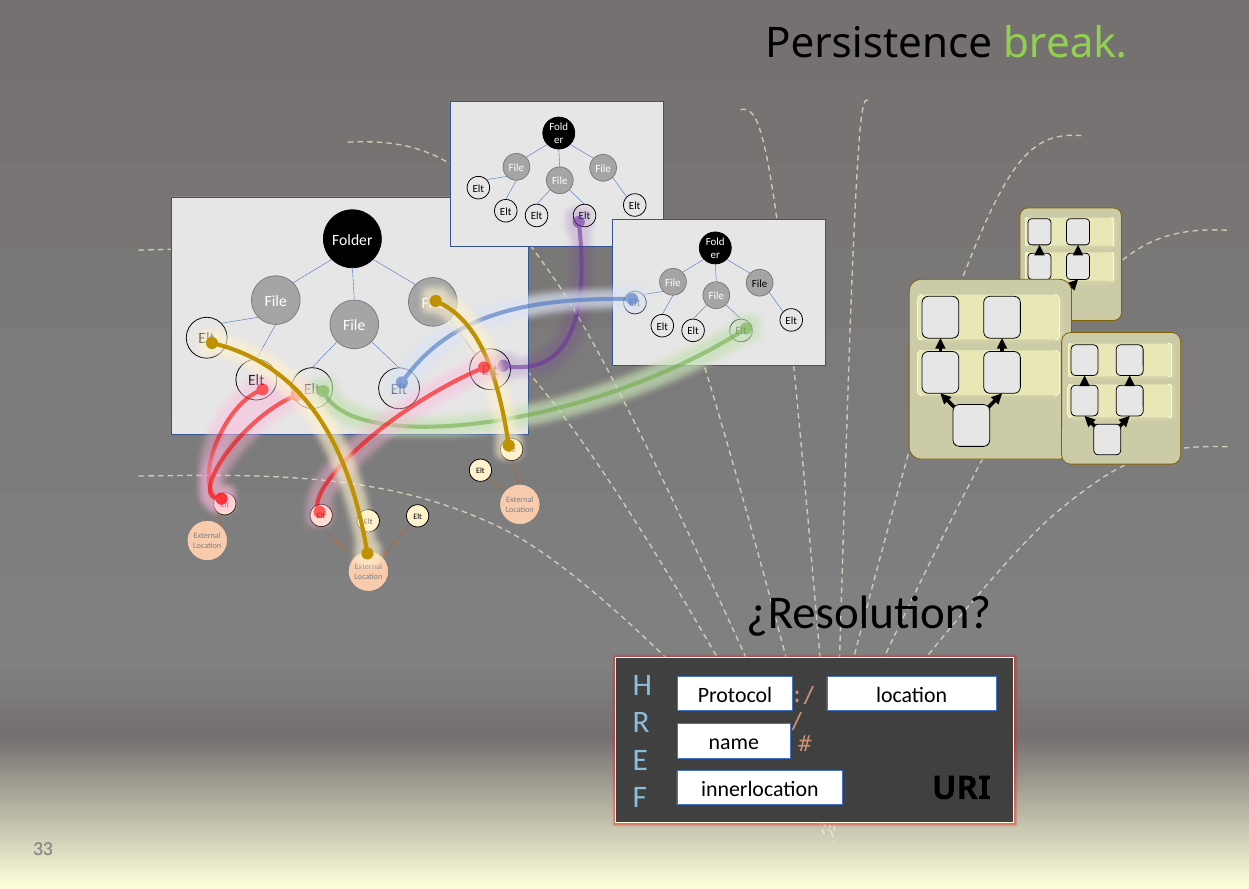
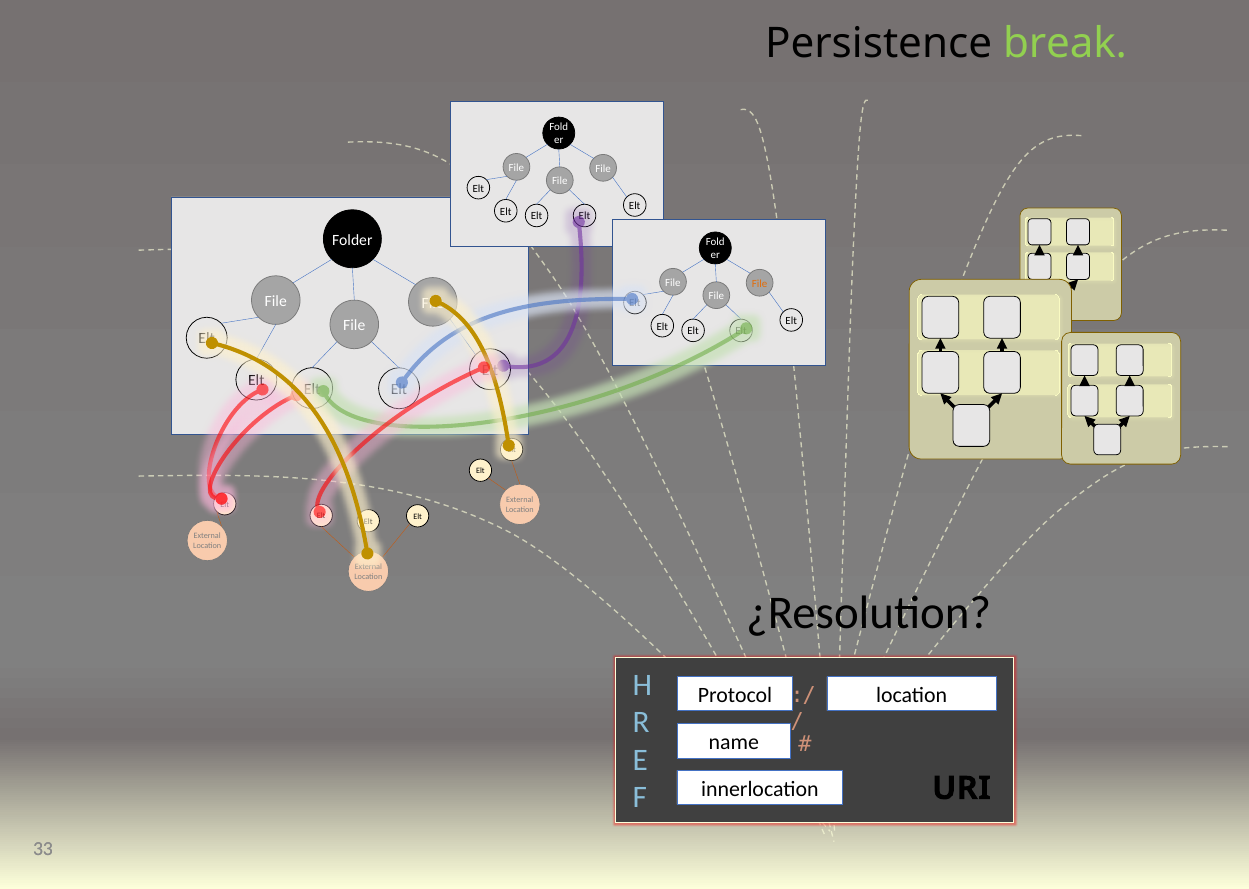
File colour: black -> orange (760, 283)
